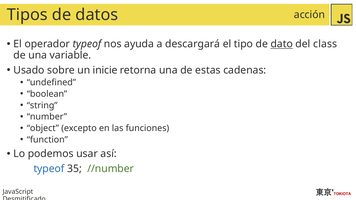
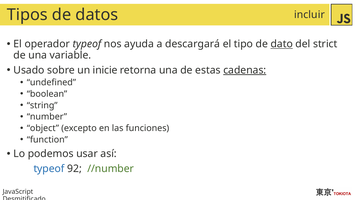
acción: acción -> incluir (309, 15)
class: class -> strict (325, 44)
cadenas underline: none -> present (245, 70)
35: 35 -> 92 (75, 169)
